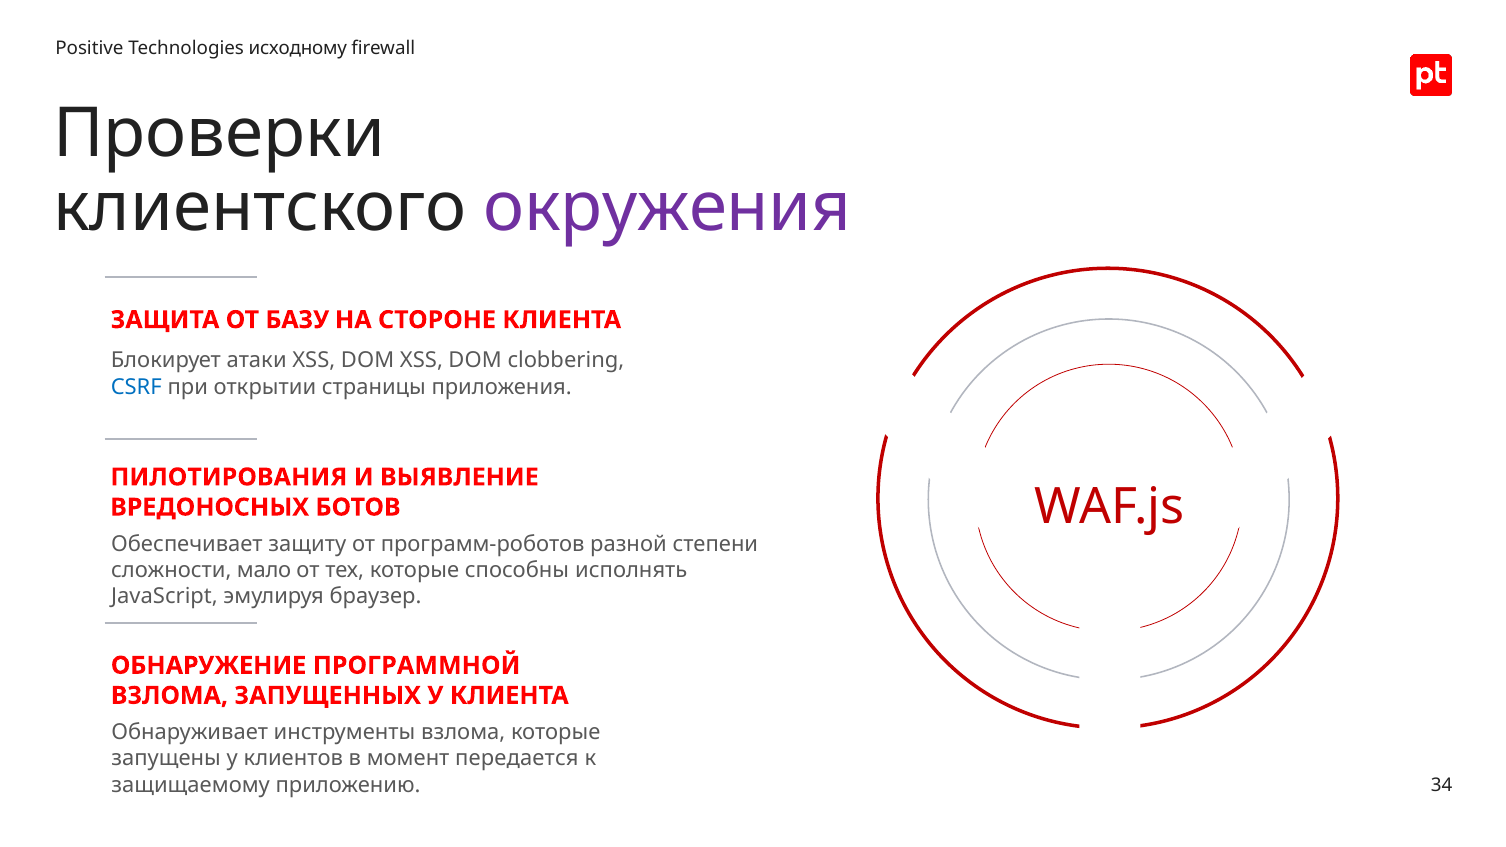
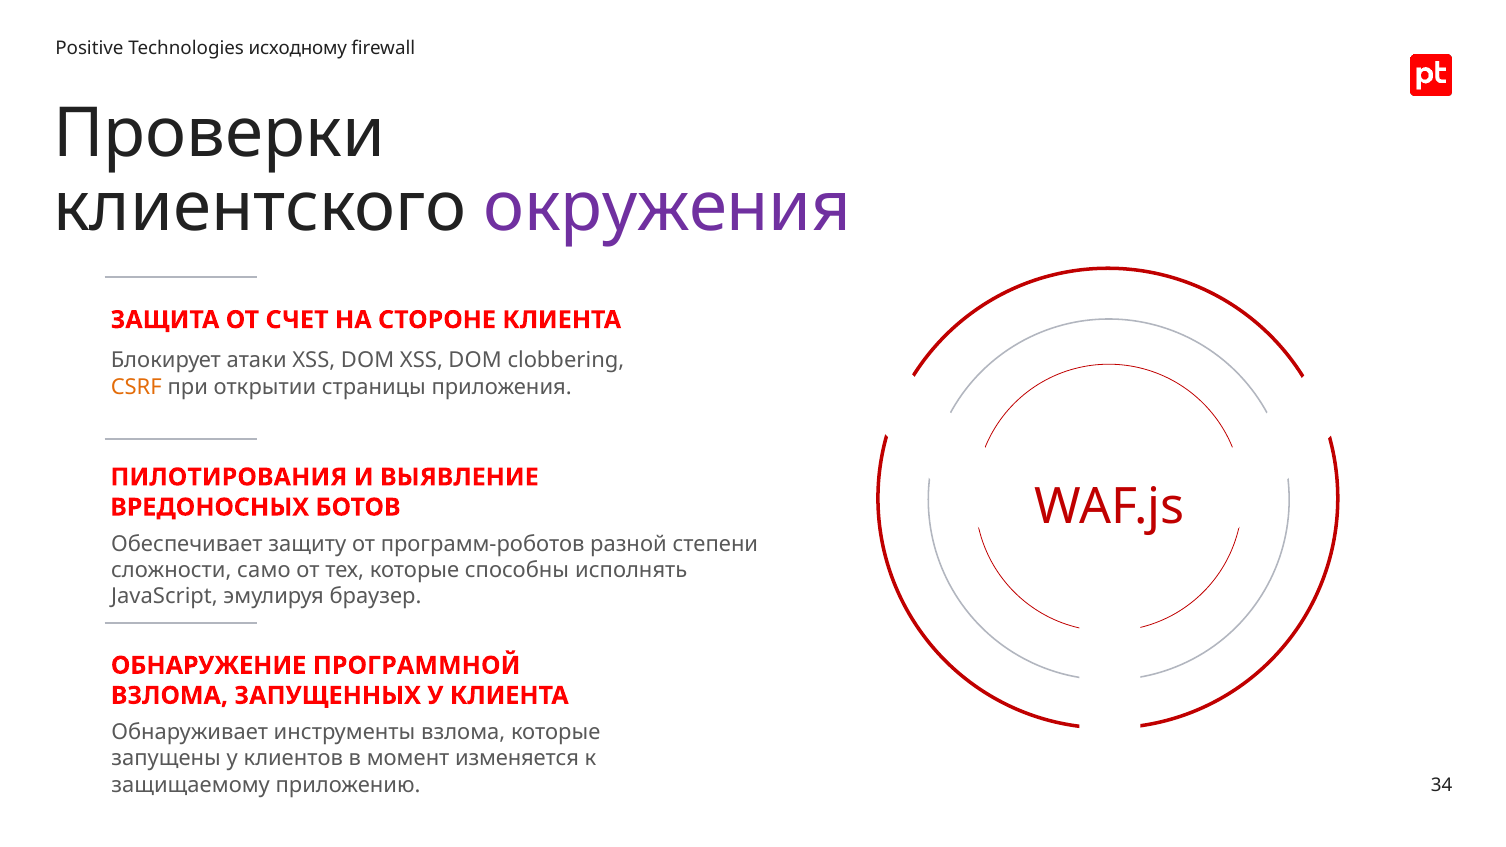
БАЗУ: БАЗУ -> СЧЕТ (297, 320)
CSRF colour: blue -> orange (136, 387)
мало: мало -> само (264, 570)
передается: передается -> изменяется (517, 759)
